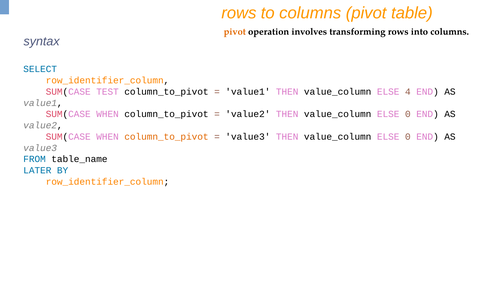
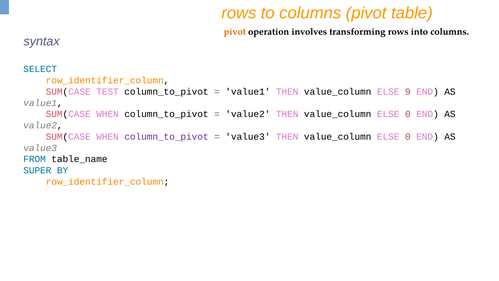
4: 4 -> 9 (408, 92)
column_to_pivot colour: orange -> purple (166, 137)
LATER: LATER -> SUPER (37, 170)
